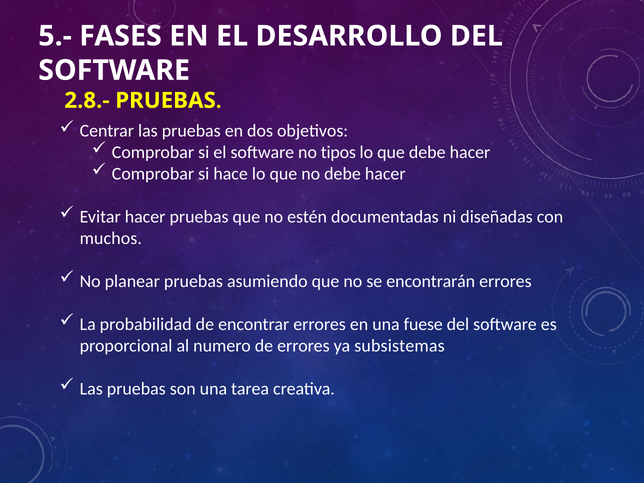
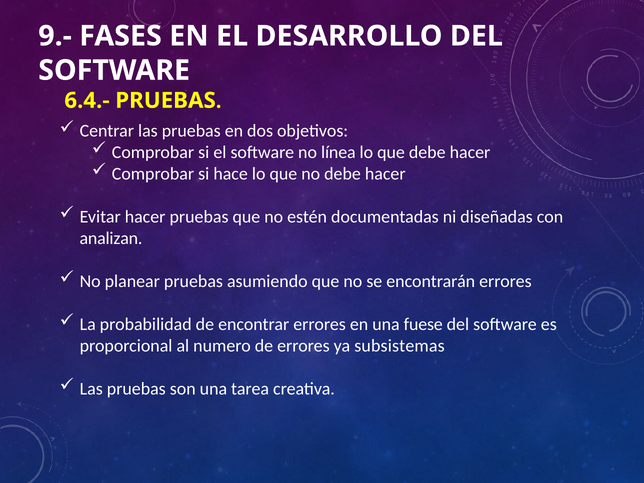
5.-: 5.- -> 9.- (55, 36)
2.8.-: 2.8.- -> 6.4.- (87, 100)
tipos: tipos -> línea (338, 152)
muchos: muchos -> analizan (111, 238)
